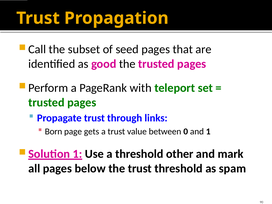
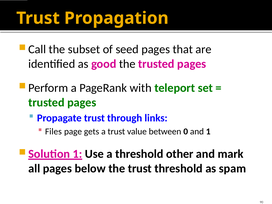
Born: Born -> Files (53, 132)
